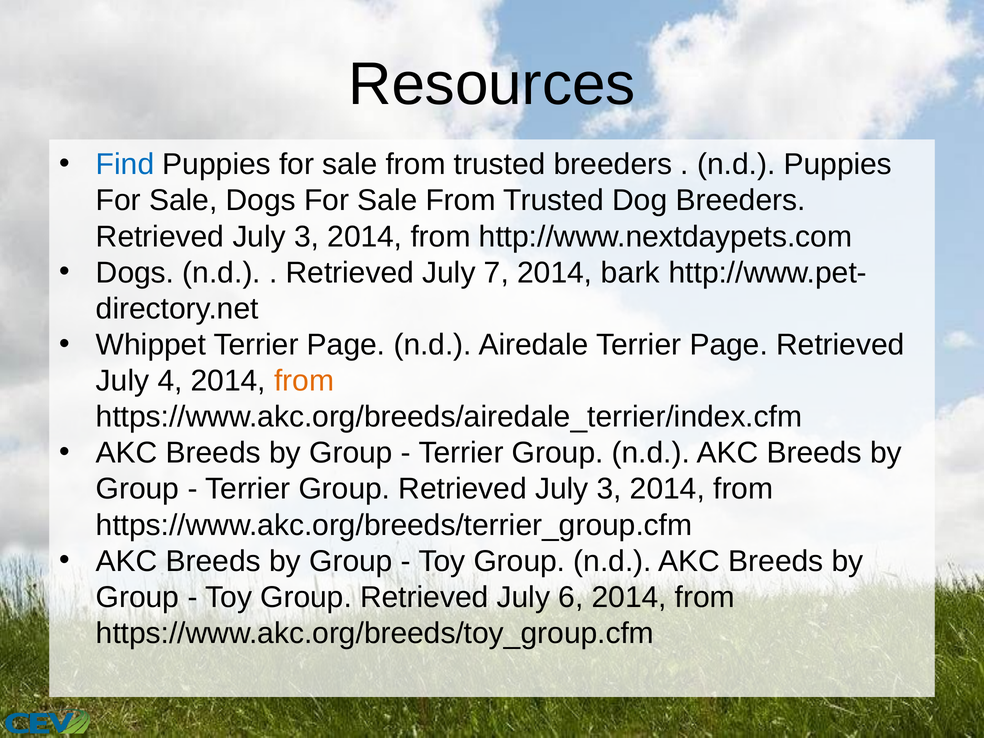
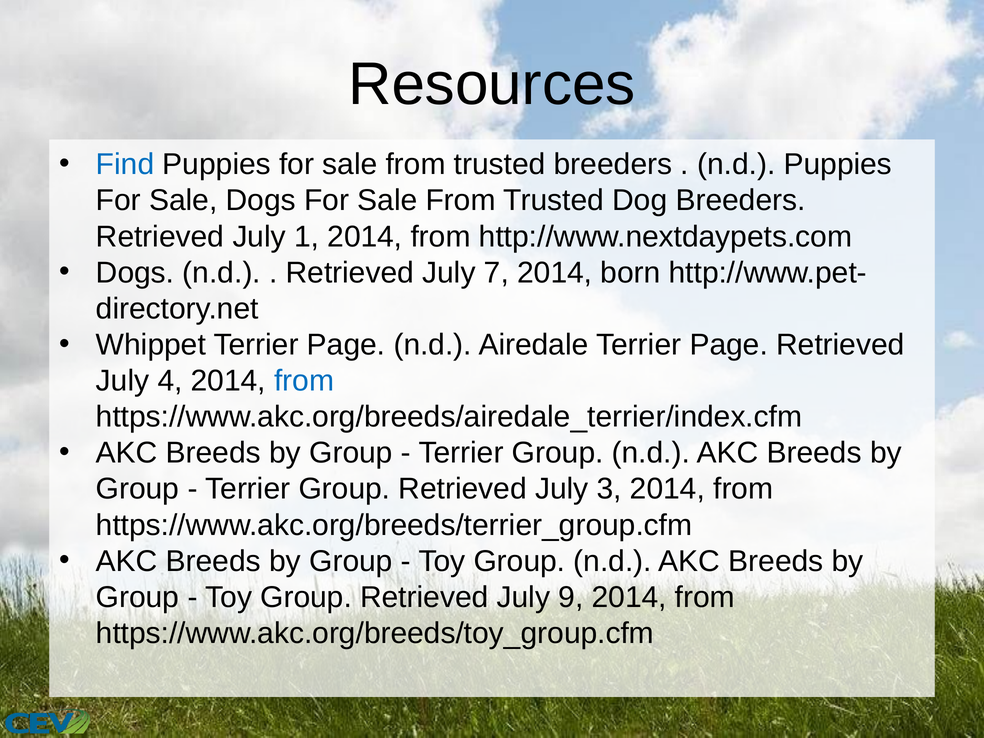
3: 3 -> 1 (307, 237)
bark: bark -> born (630, 273)
from colour: orange -> blue (304, 381)
6: 6 -> 9 (571, 597)
